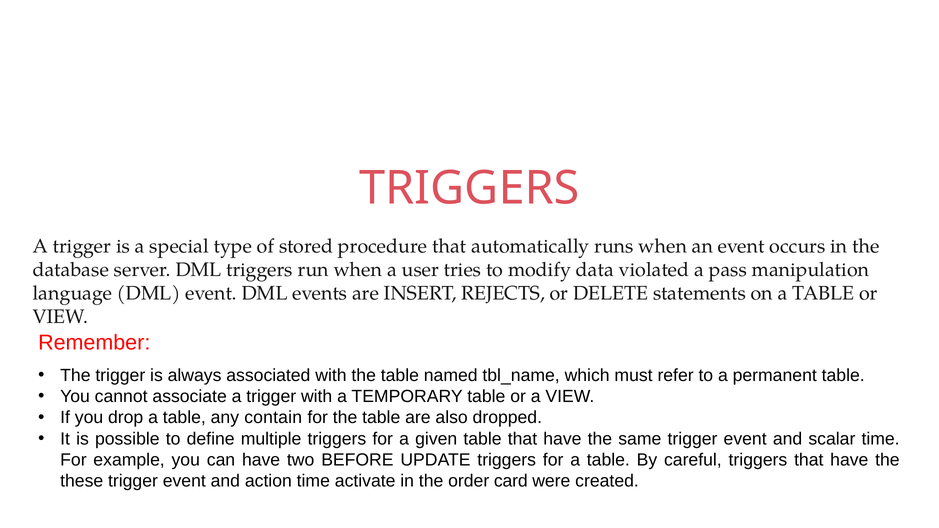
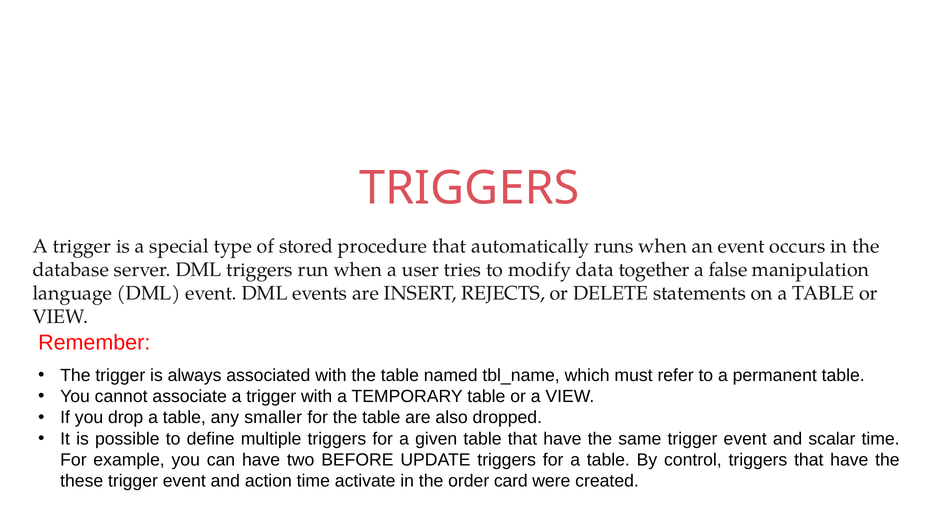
violated: violated -> together (654, 270)
pass: pass -> false (728, 270)
contain: contain -> smaller (273, 418)
careful: careful -> control (693, 460)
